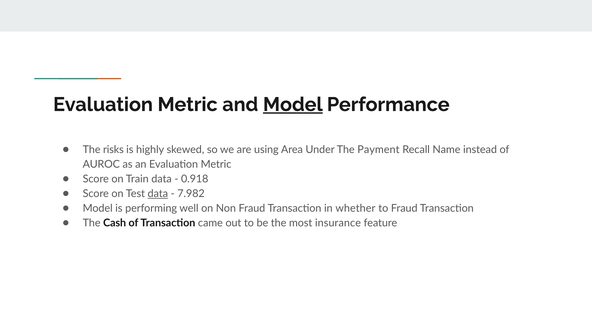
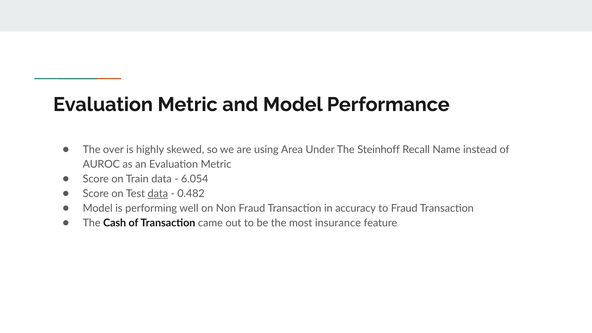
Model underline: present -> none (293, 105)
risks: risks -> over (113, 150)
Payment: Payment -> Steinhoff (379, 150)
0.918: 0.918 -> 6.054 (195, 179)
7.982: 7.982 -> 0.482 (191, 194)
whether: whether -> accuracy (356, 208)
